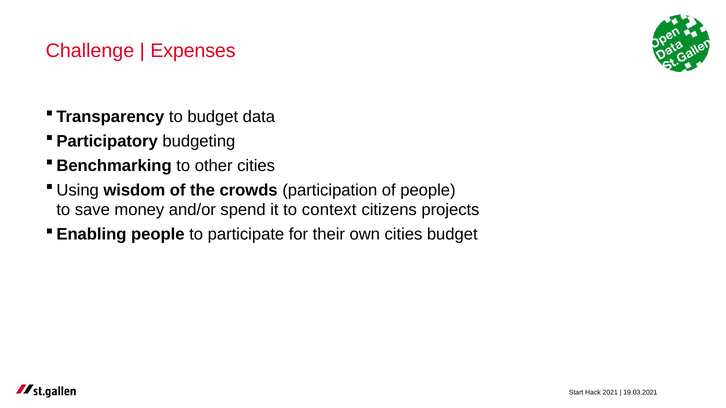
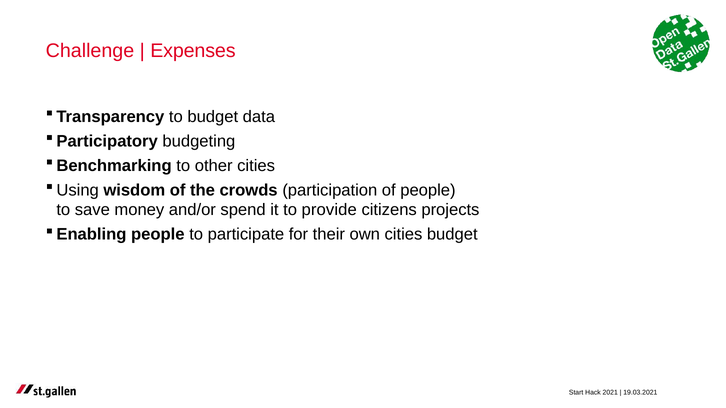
context: context -> provide (329, 210)
